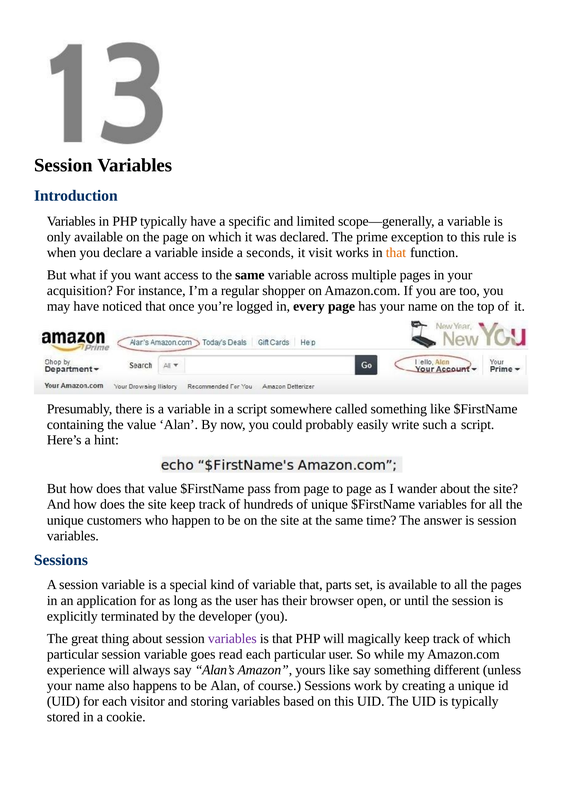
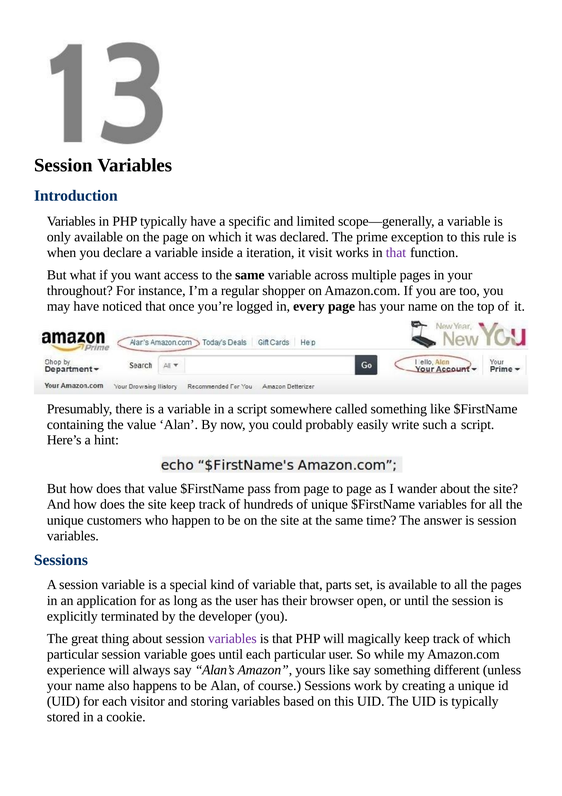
seconds: seconds -> iteration (270, 252)
that colour: orange -> purple (396, 252)
acquisition: acquisition -> throughout (80, 291)
goes read: read -> until (231, 654)
